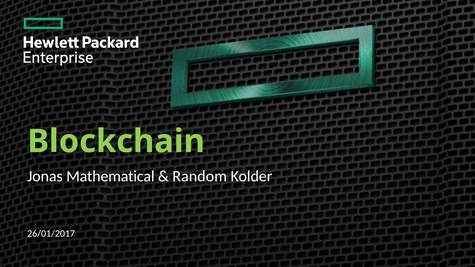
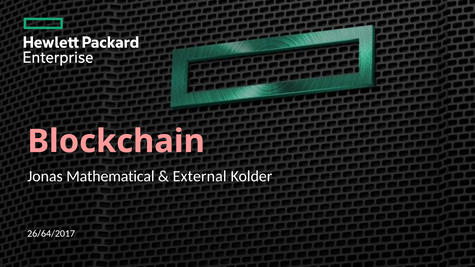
Blockchain colour: light green -> pink (116, 141)
Random: Random -> External (200, 176)
26/01/2017: 26/01/2017 -> 26/64/2017 (51, 234)
